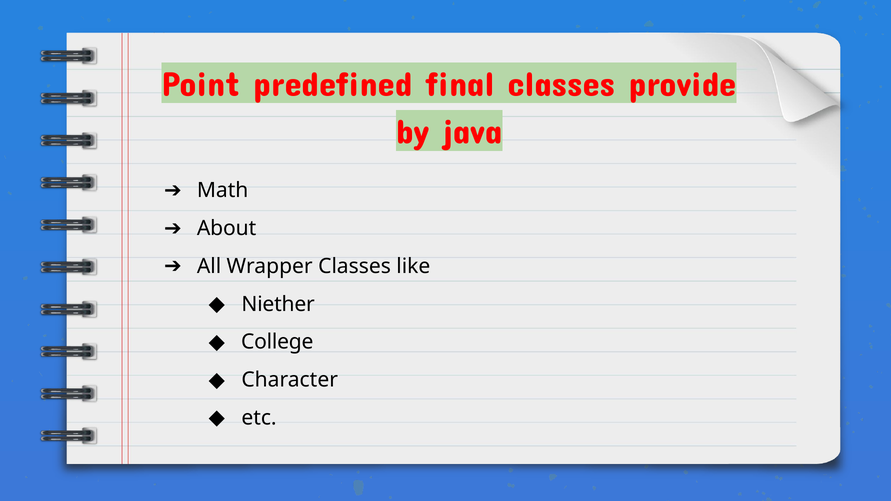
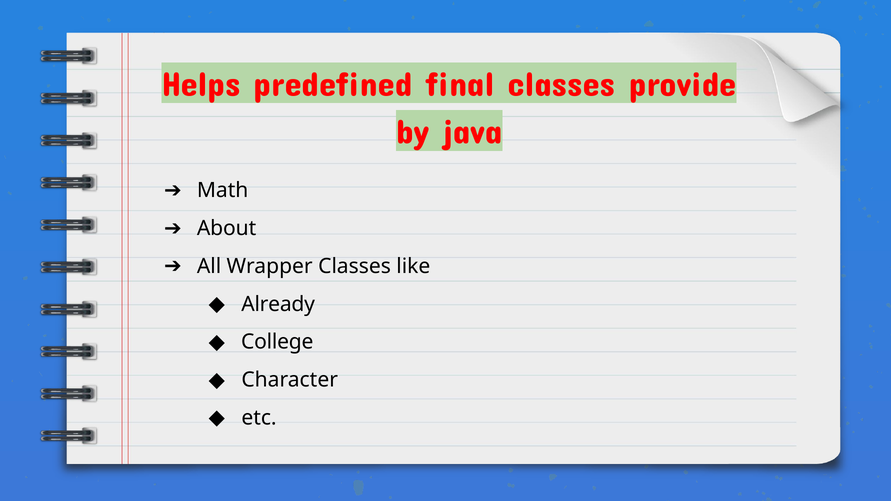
Point: Point -> Helps (201, 85)
Niether: Niether -> Already (278, 304)
